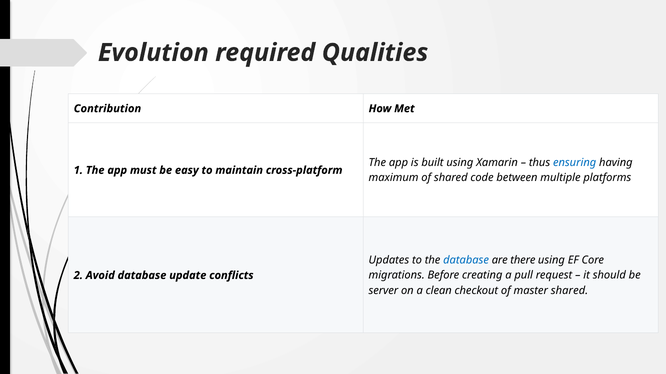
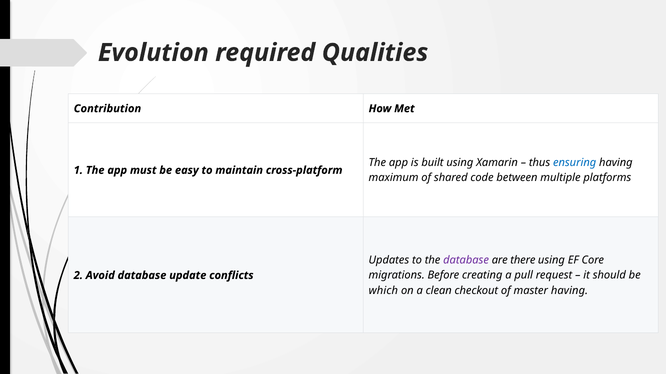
database colour: blue -> purple (466, 261)
server: server -> which (383, 291)
master shared: shared -> having (569, 291)
